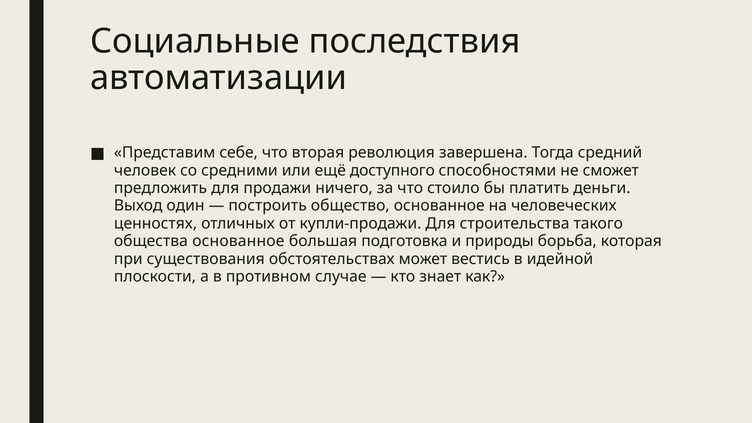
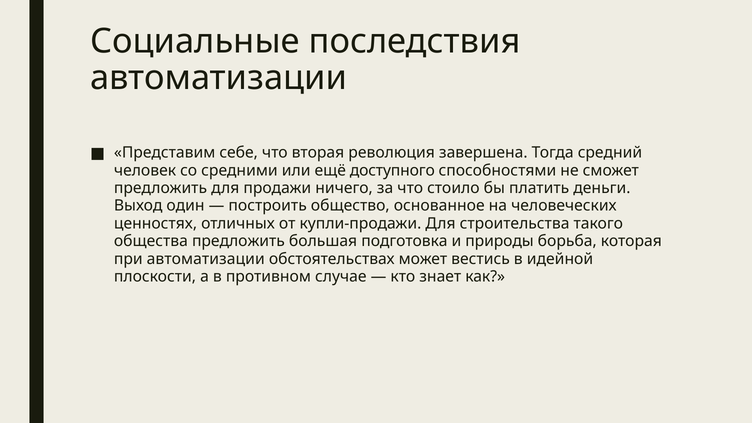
общества основанное: основанное -> предложить (238, 241)
при существования: существования -> автоматизации (206, 259)
